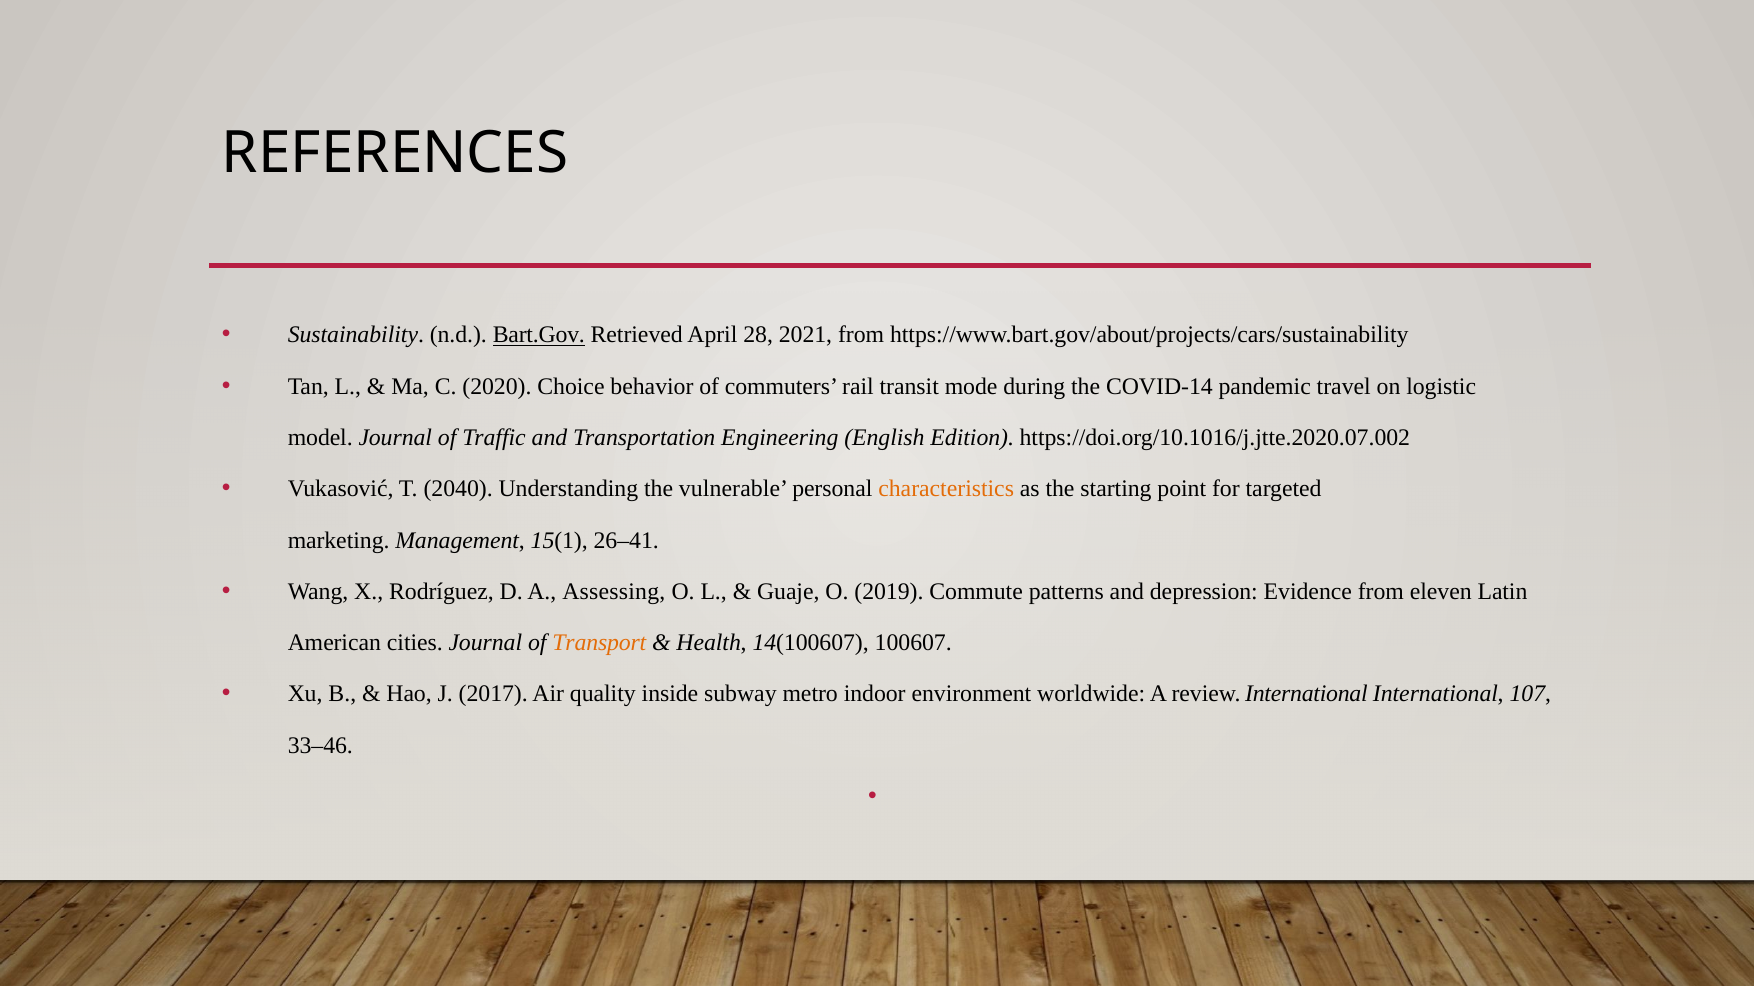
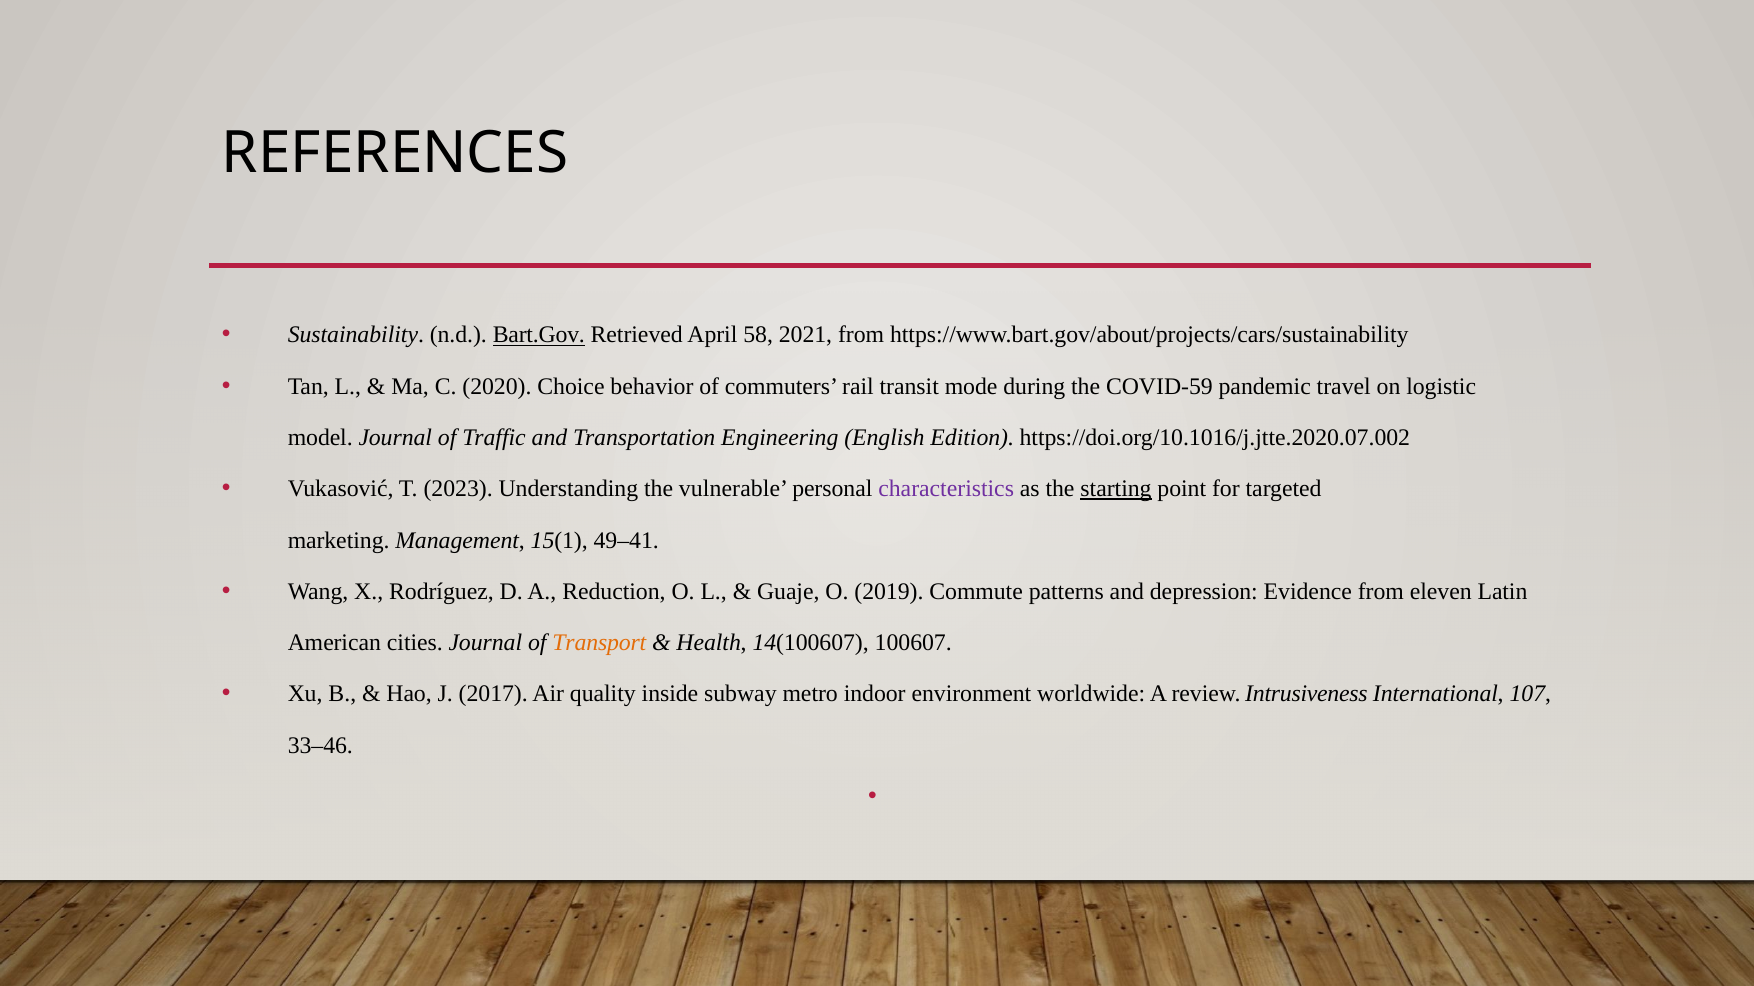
28: 28 -> 58 (758, 335)
COVID-14: COVID-14 -> COVID-59 (1159, 387)
2040: 2040 -> 2023 (458, 489)
characteristics colour: orange -> purple (946, 489)
starting underline: none -> present (1116, 489)
26–41: 26–41 -> 49–41 (626, 541)
Assessing: Assessing -> Reduction (614, 592)
review International: International -> Intrusiveness (1306, 695)
